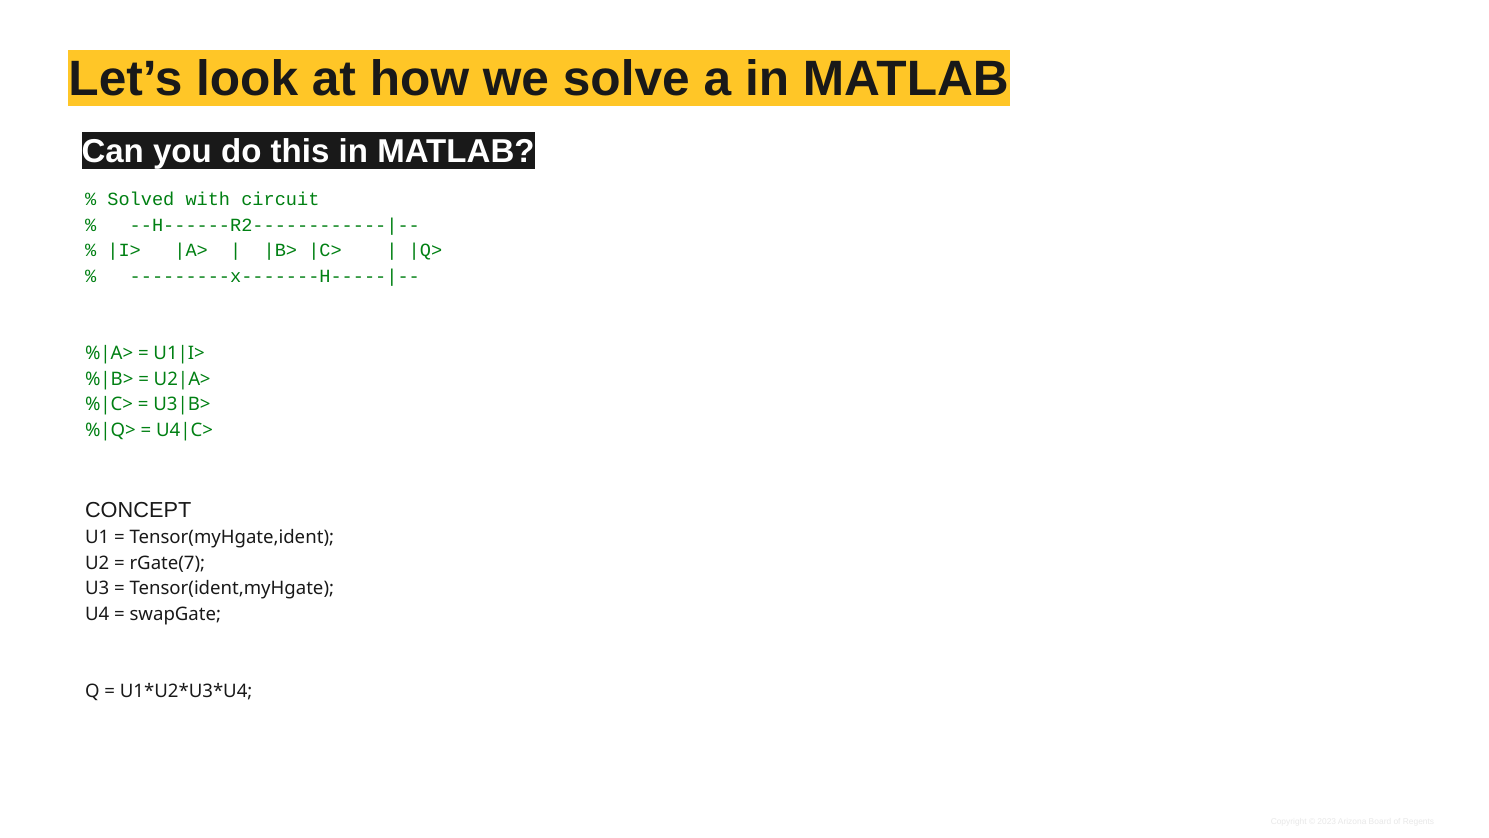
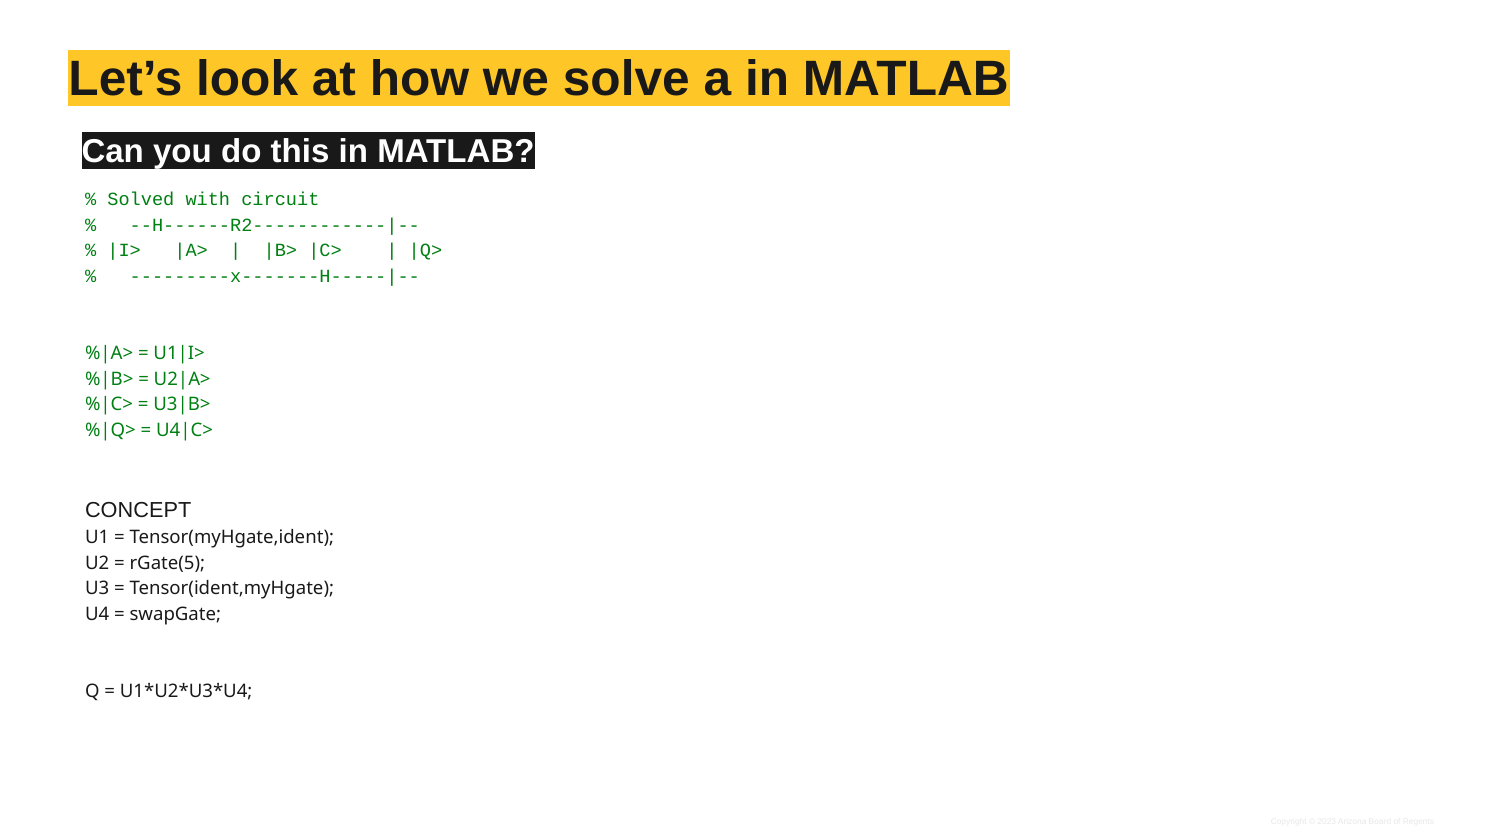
rGate(7: rGate(7 -> rGate(5 (167, 563)
